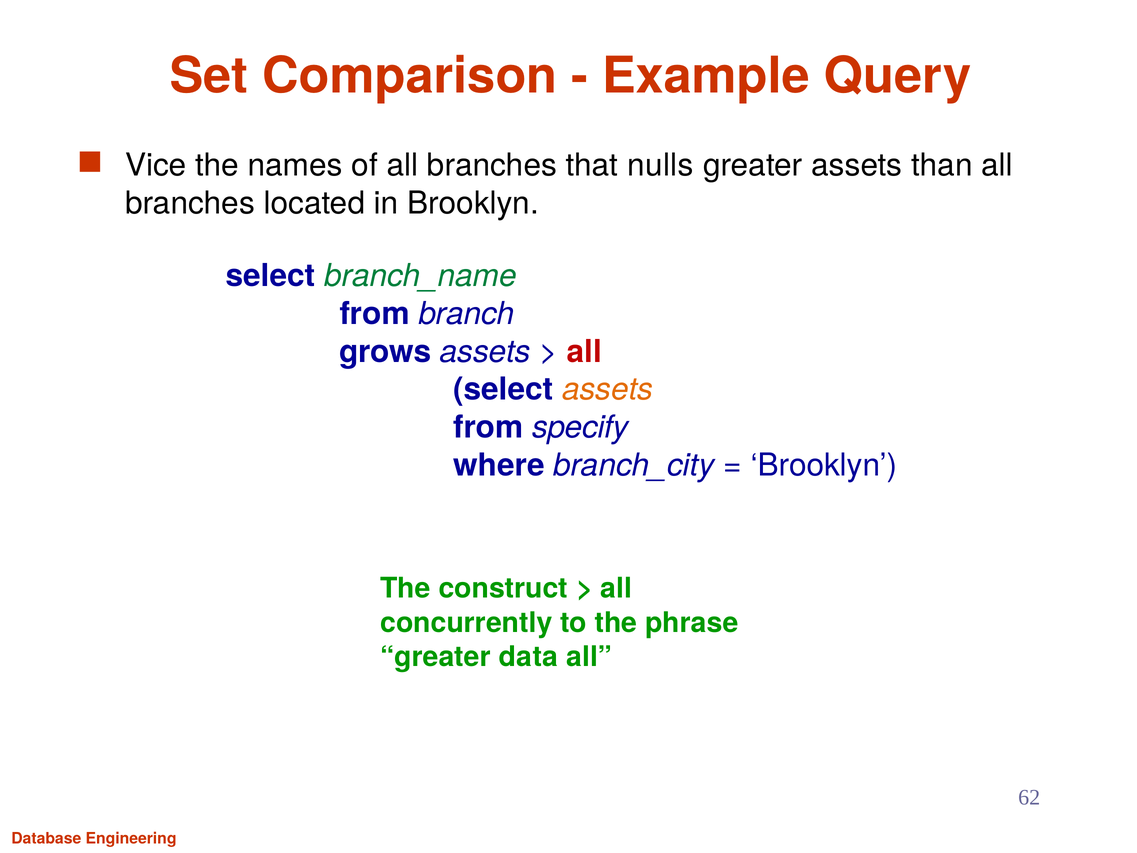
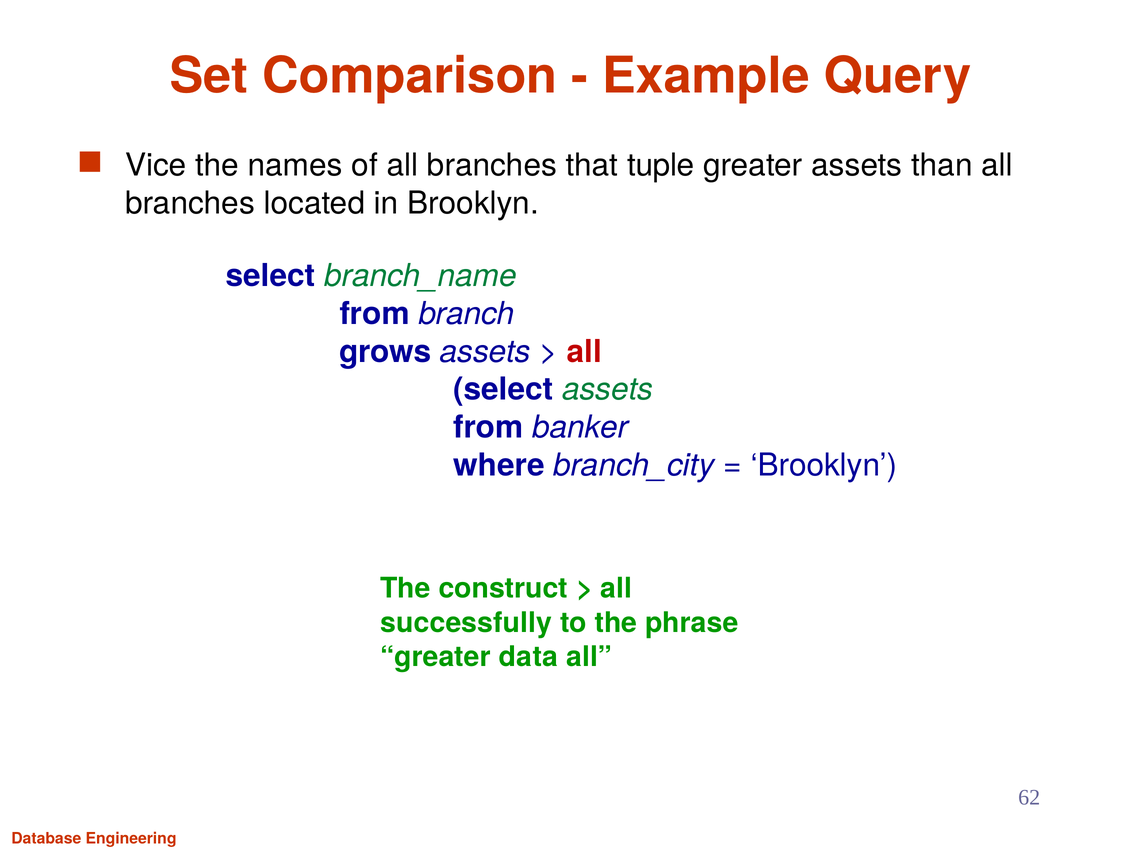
nulls: nulls -> tuple (661, 165)
assets colour: orange -> green (608, 389)
specify: specify -> banker (580, 427)
concurrently: concurrently -> successfully (466, 622)
